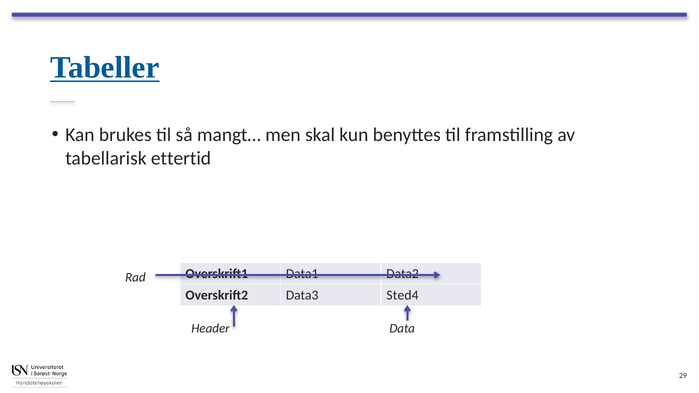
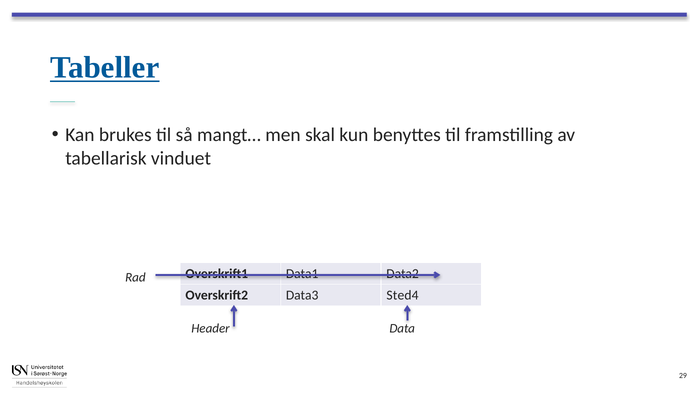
ettertid: ettertid -> vinduet (181, 158)
